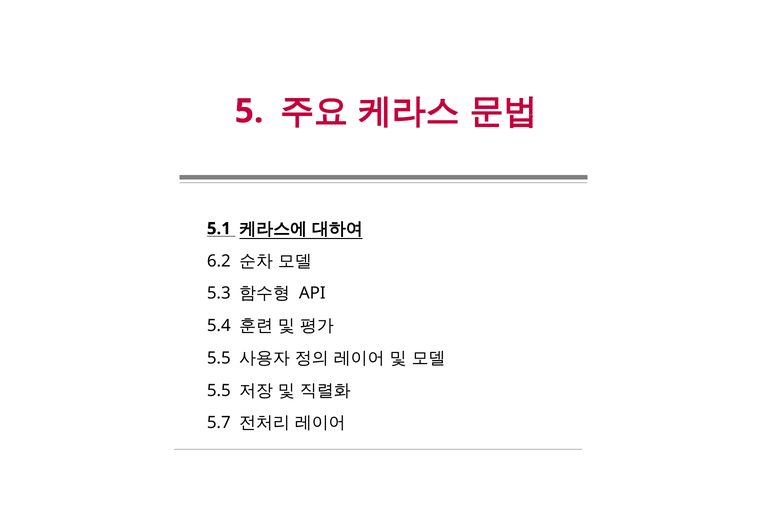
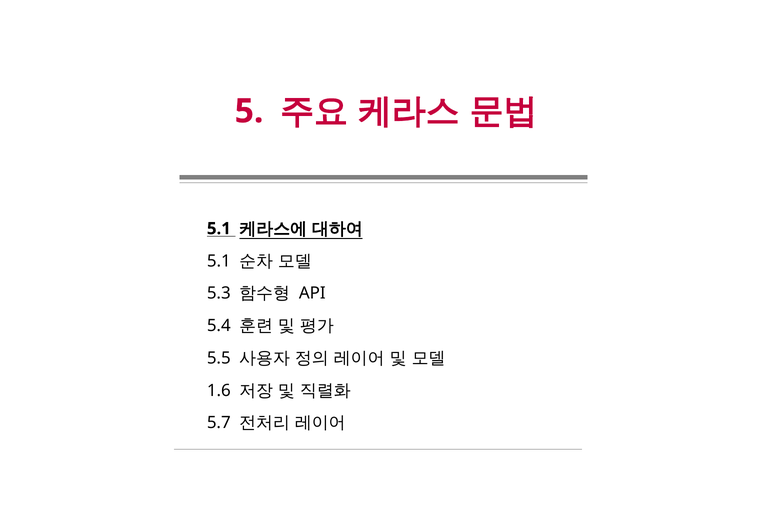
6.2: 6.2 -> 5.1 (219, 261)
5.5: 5.5 -> 1.6 (219, 390)
